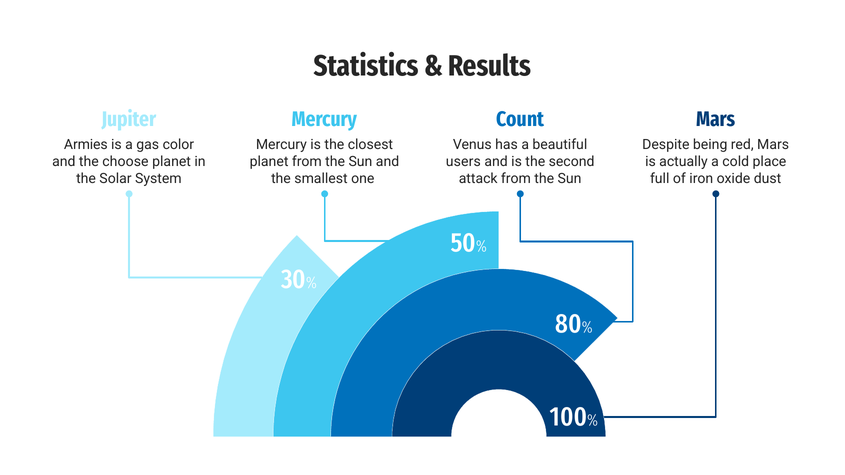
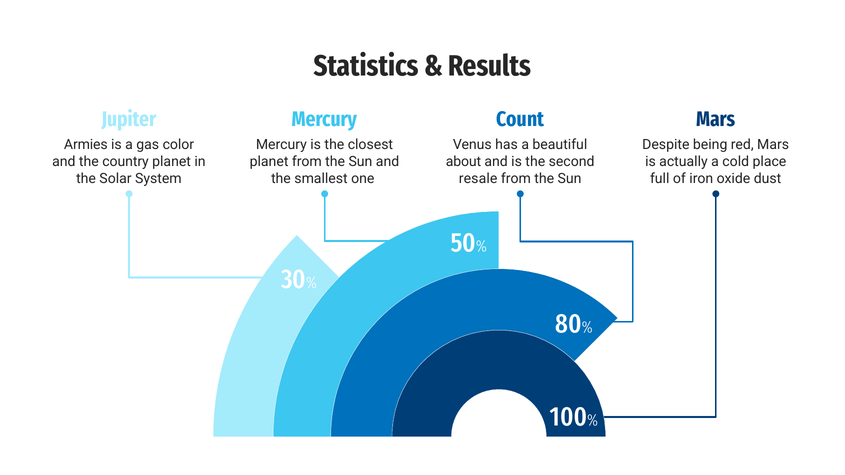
choose: choose -> country (126, 162)
users: users -> about (463, 162)
attack: attack -> resale (478, 178)
